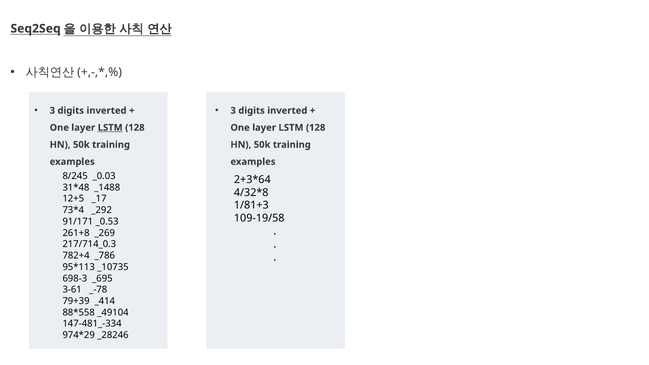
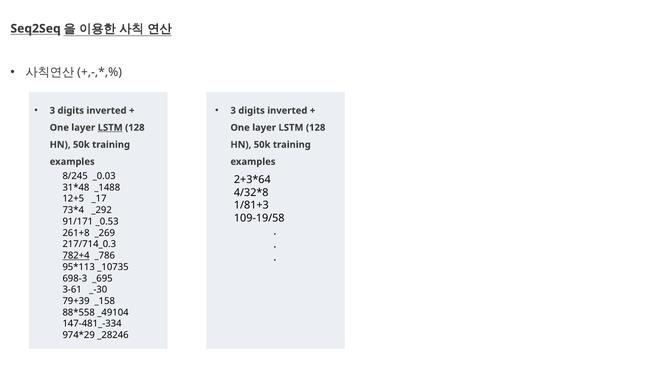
782+4 underline: none -> present (76, 256)
_-78: _-78 -> _-30 (98, 290)
_414: _414 -> _158 (105, 301)
